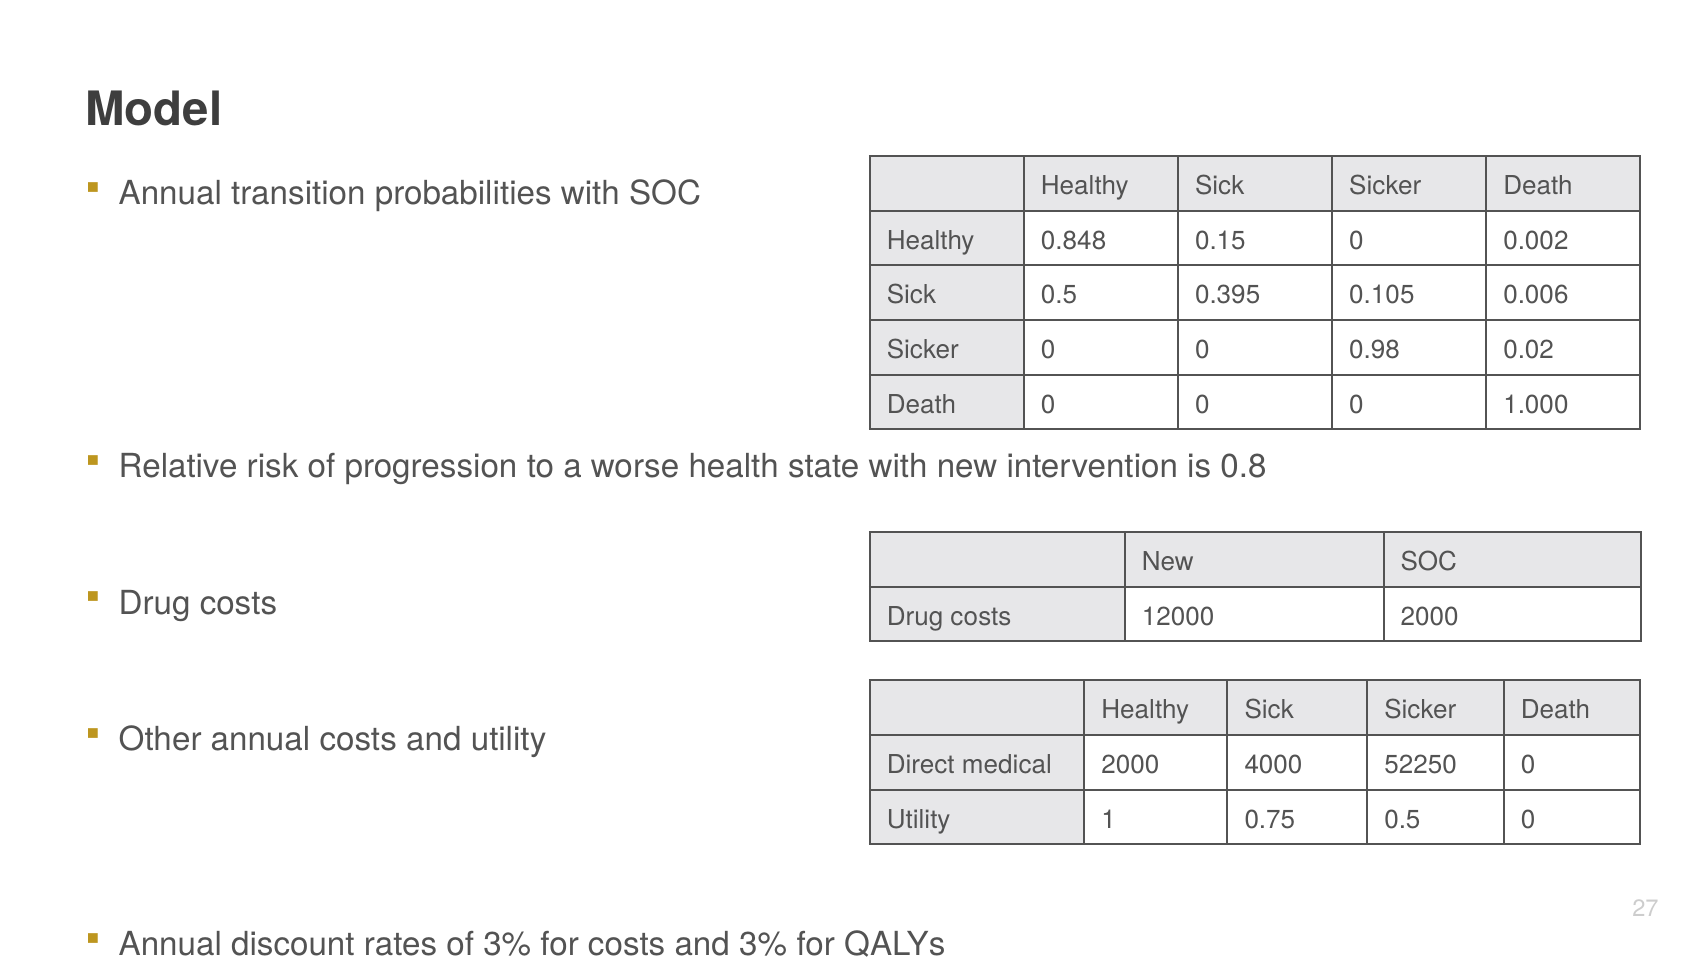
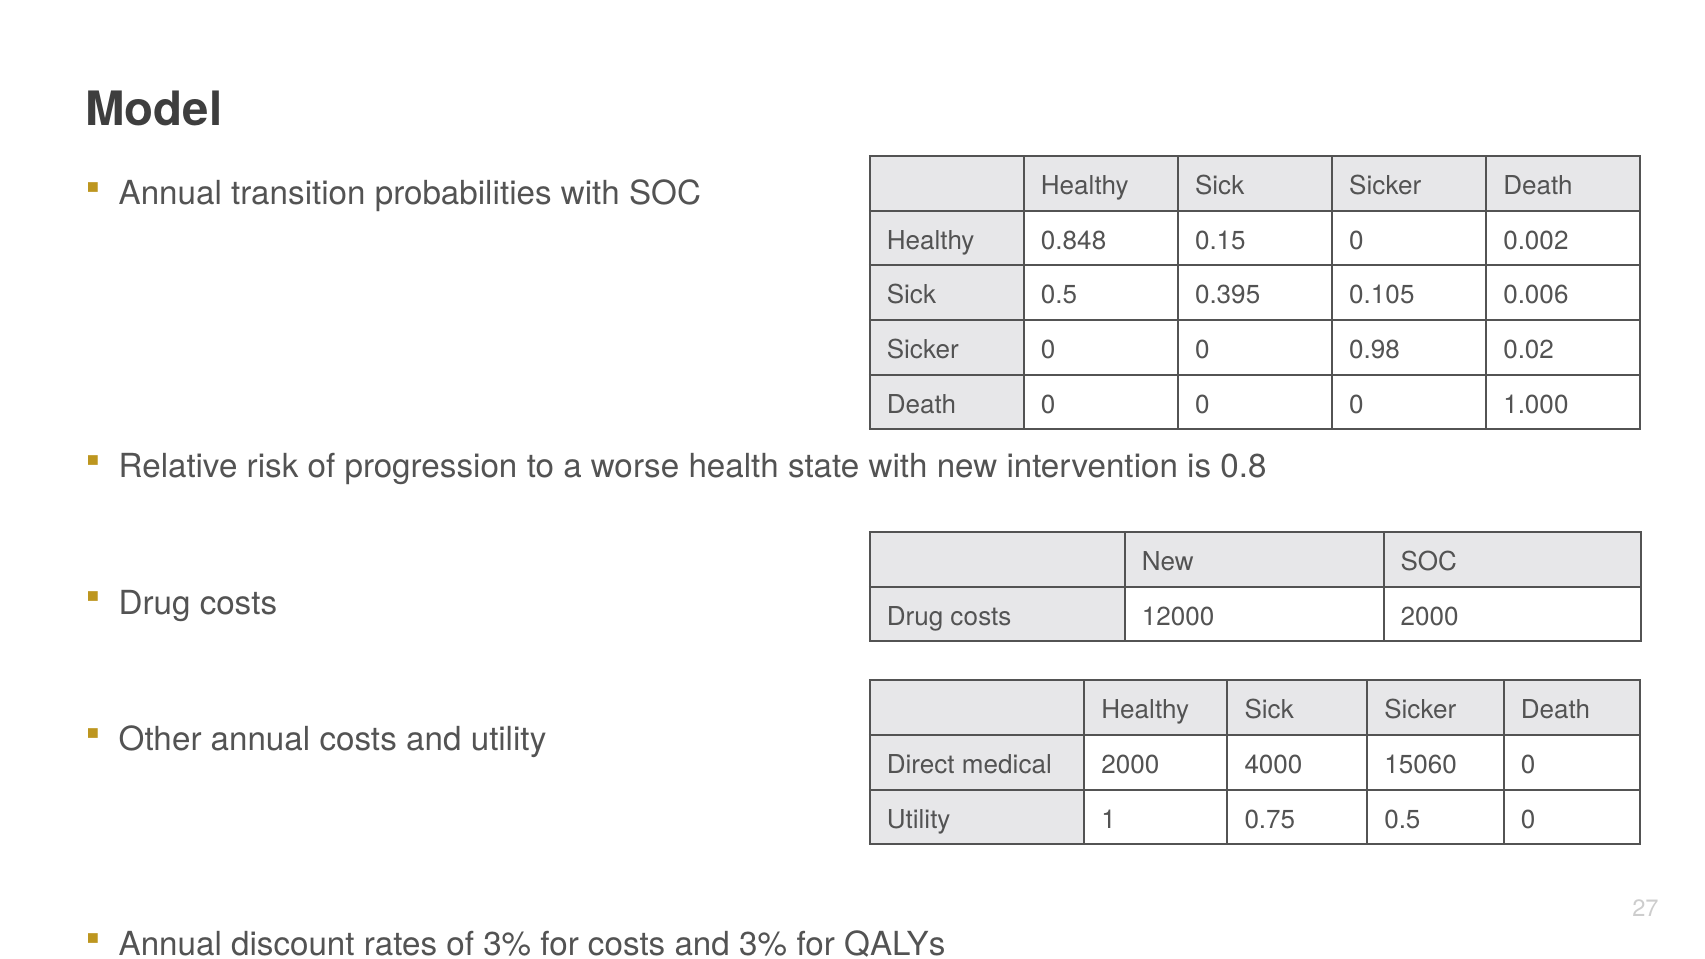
52250: 52250 -> 15060 (1421, 765)
